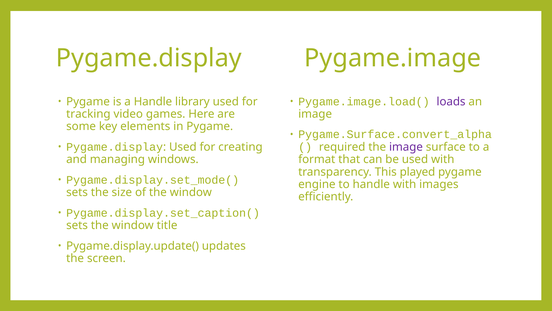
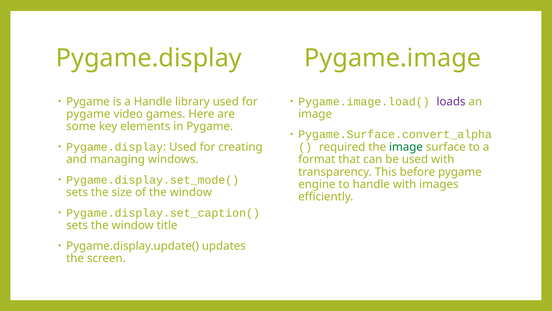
tracking: tracking -> pygame (88, 114)
image colour: purple -> green (406, 147)
played: played -> before (417, 172)
